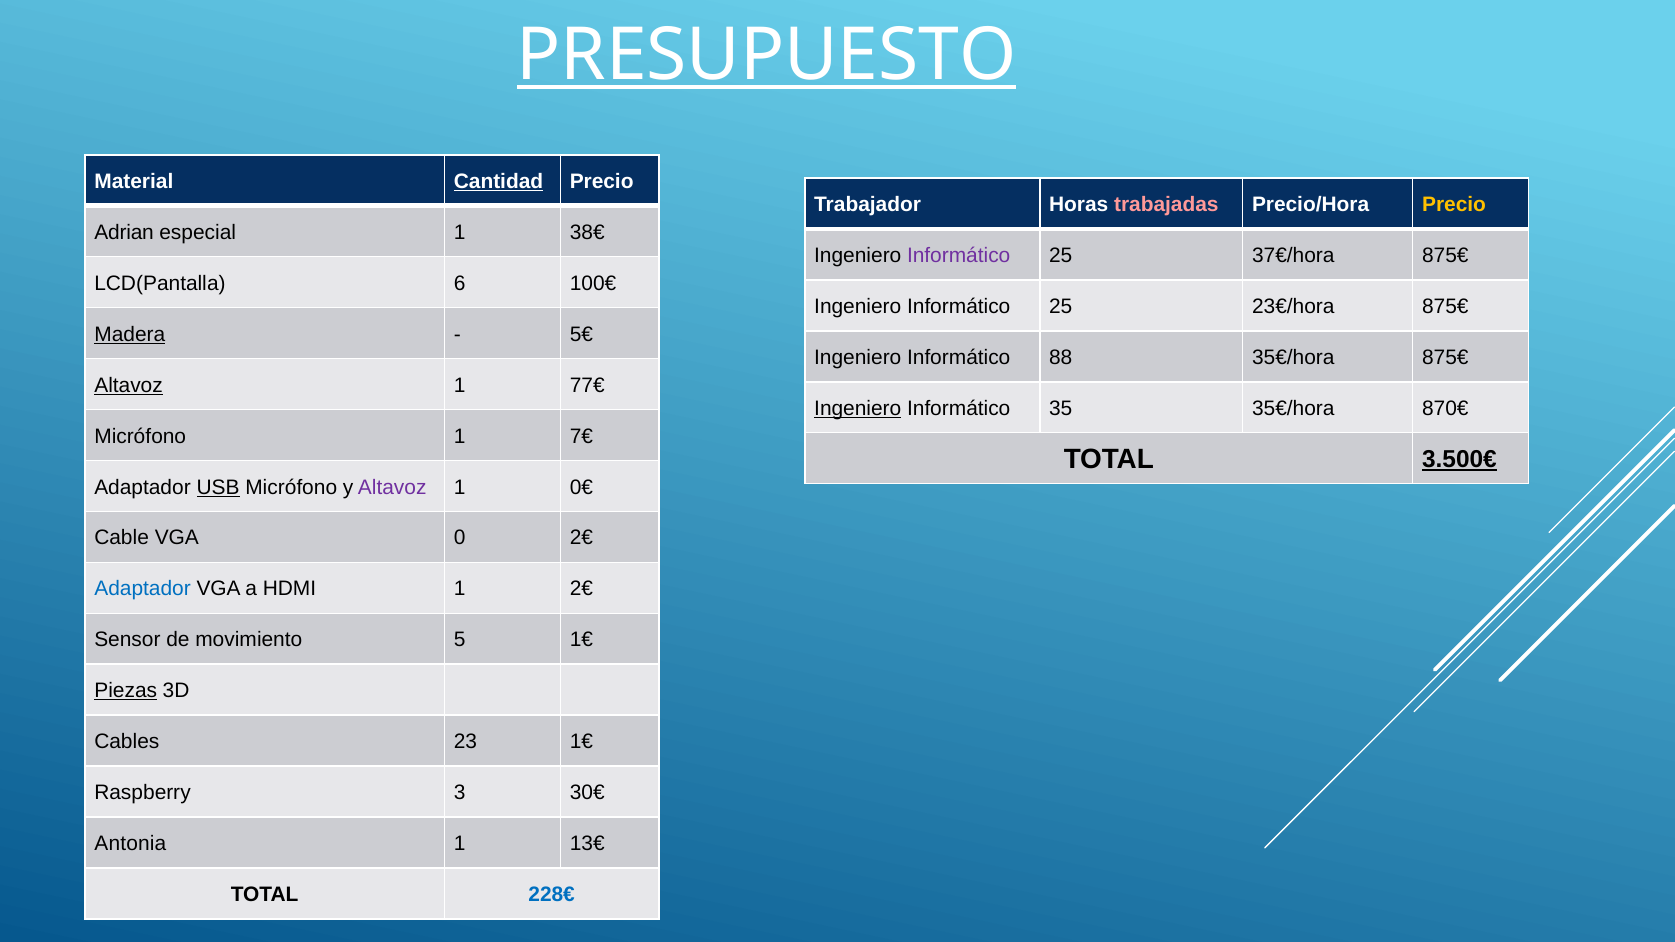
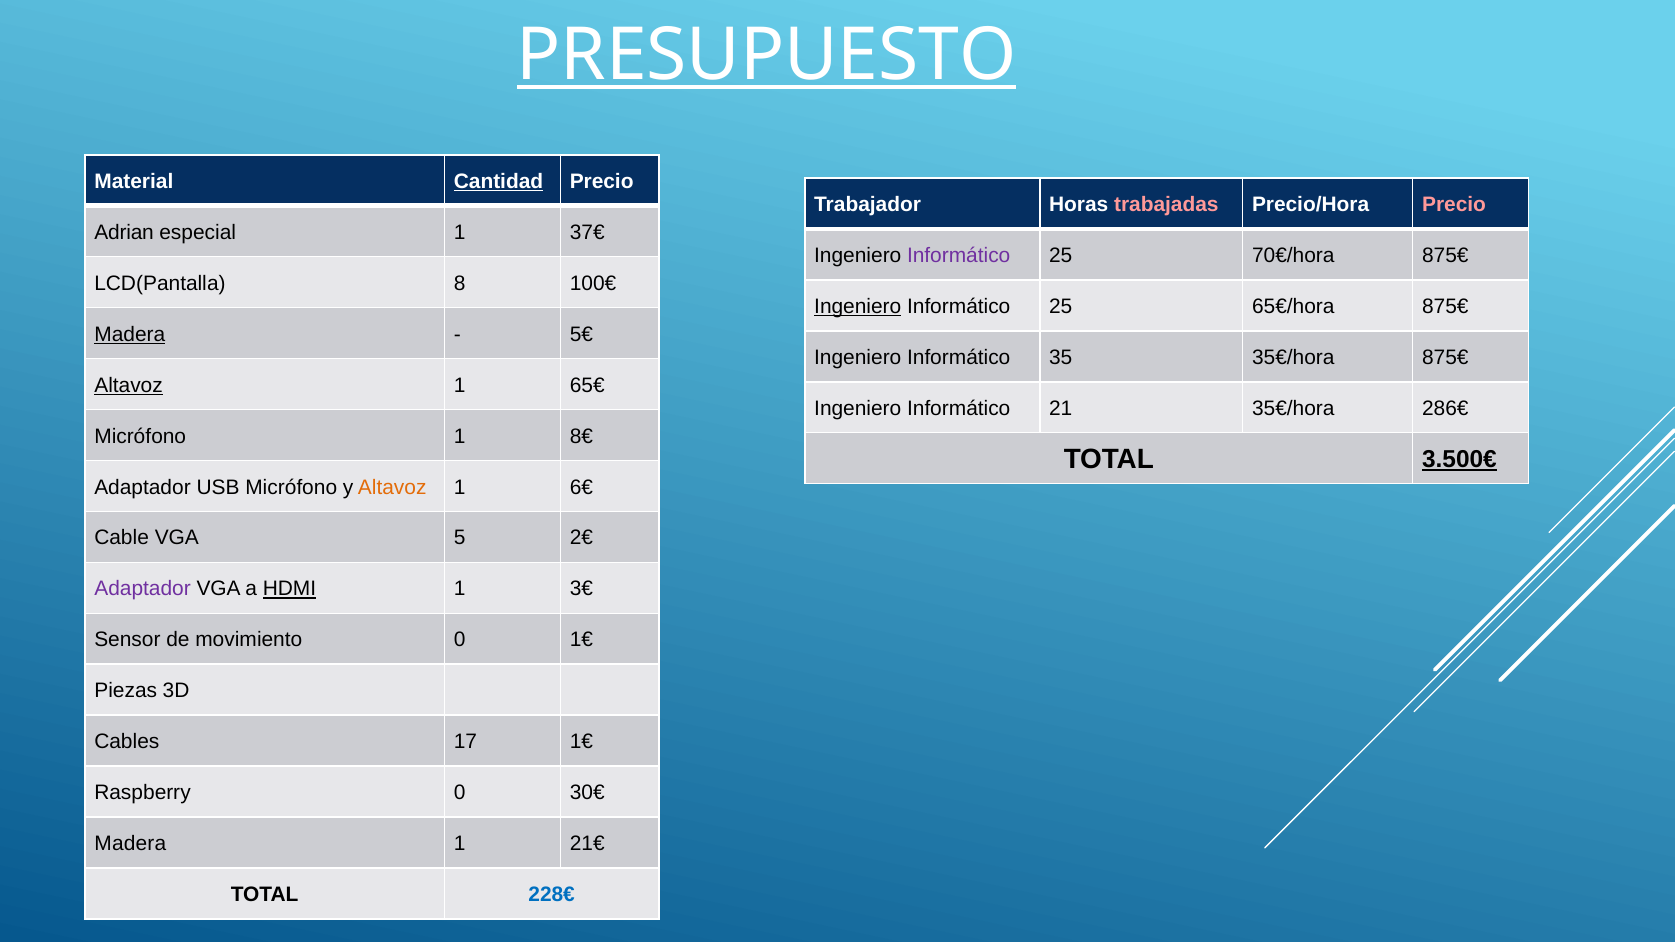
Precio colour: yellow -> pink (1454, 205)
38€: 38€ -> 37€ (587, 233)
37€/hora: 37€/hora -> 70€/hora (1293, 256)
6: 6 -> 8 (460, 283)
Ingeniero underline: none -> present (858, 307)
23€/hora: 23€/hora -> 65€/hora (1293, 307)
88: 88 -> 35 (1061, 358)
77€: 77€ -> 65€ (587, 385)
Ingeniero underline: present -> none (858, 409)
35: 35 -> 21 (1061, 409)
870€: 870€ -> 286€ (1445, 409)
7€: 7€ -> 8€ (581, 436)
USB underline: present -> none (218, 487)
Altavoz colour: purple -> orange (392, 487)
0€: 0€ -> 6€ (581, 487)
0: 0 -> 5 (460, 538)
Adaptador colour: blue -> purple (143, 589)
HDMI underline: none -> present (289, 589)
1 2€: 2€ -> 3€ (581, 589)
movimiento 5: 5 -> 0 (460, 640)
Piezas underline: present -> none (126, 691)
23: 23 -> 17 (465, 742)
Raspberry 3: 3 -> 0 (460, 793)
Antonia: Antonia -> Madera (130, 844)
13€: 13€ -> 21€ (587, 844)
